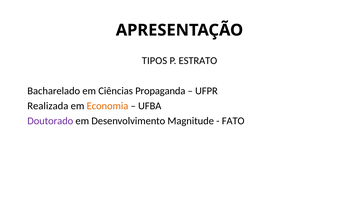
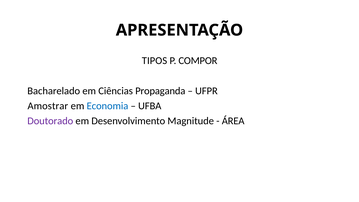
ESTRATO: ESTRATO -> COMPOR (198, 61)
Realizada: Realizada -> Amostrar (48, 106)
Economia colour: orange -> blue (107, 106)
FATO: FATO -> ÁREA (233, 121)
